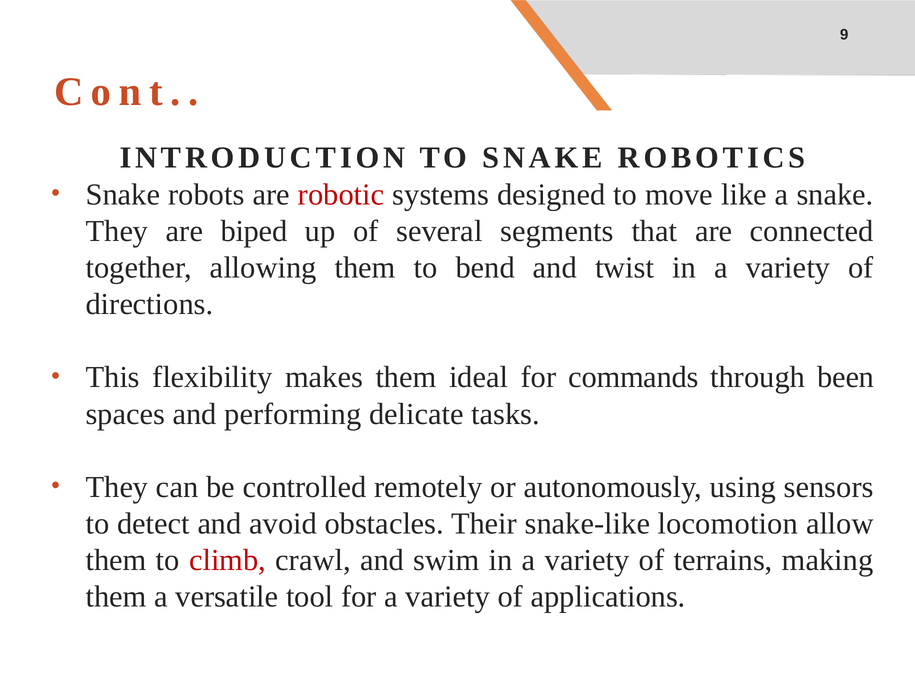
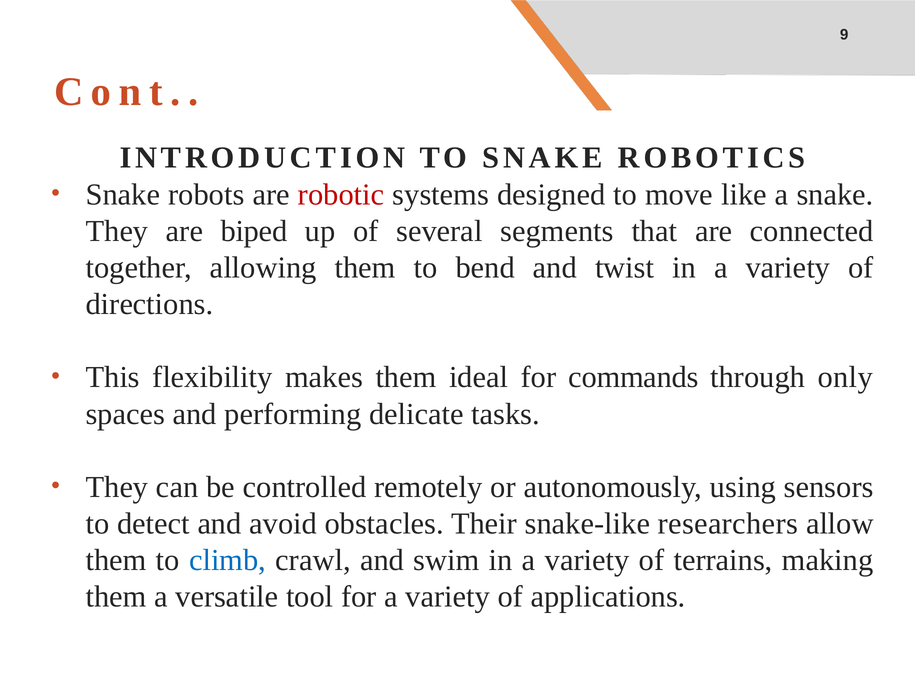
been: been -> only (845, 378)
locomotion: locomotion -> researchers (728, 524)
climb colour: red -> blue (228, 561)
